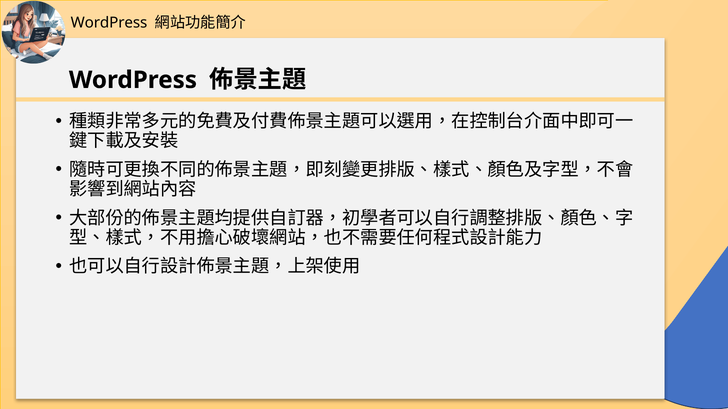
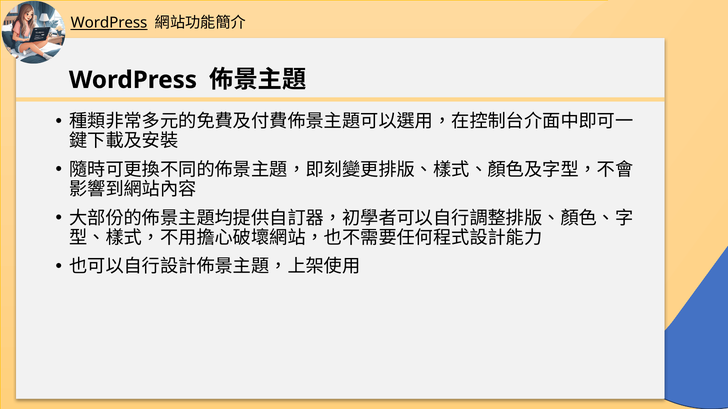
WordPress underline: none -> present (109, 23)
